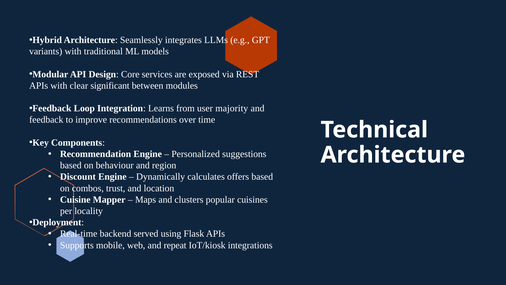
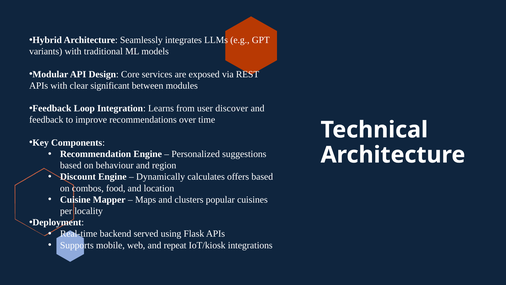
majority: majority -> discover (232, 108)
trust: trust -> food (116, 188)
